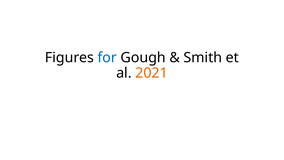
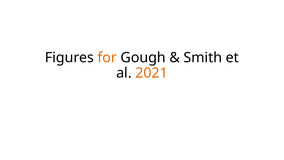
for colour: blue -> orange (107, 58)
